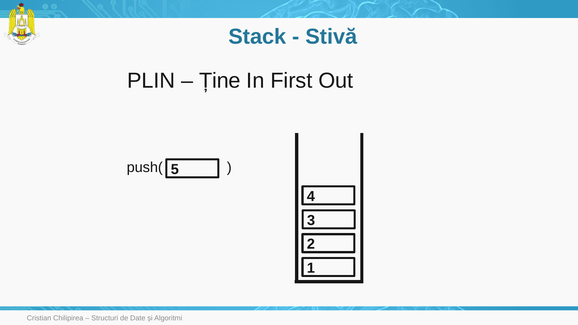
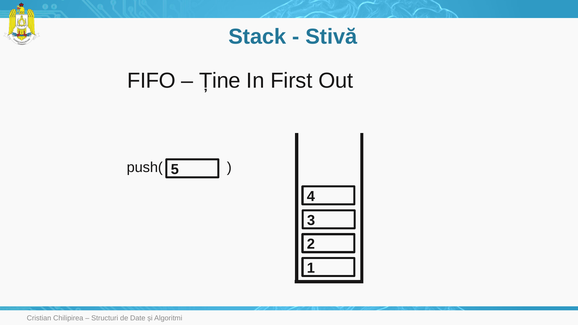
PLIN: PLIN -> FIFO (151, 81)
